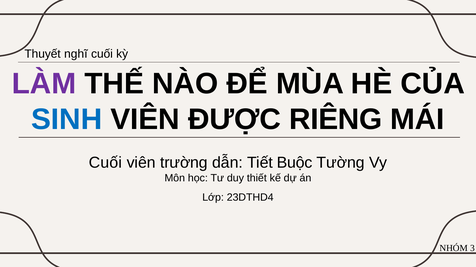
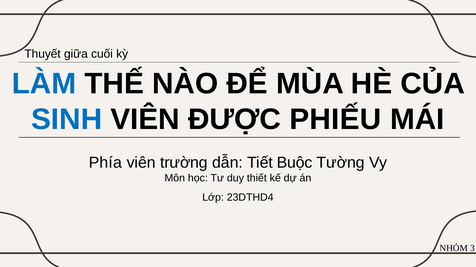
nghĩ: nghĩ -> giữa (76, 54)
LÀM colour: purple -> blue (44, 84)
RIÊNG: RIÊNG -> PHIẾU (335, 120)
Cuối: Cuối -> Phía (105, 163)
